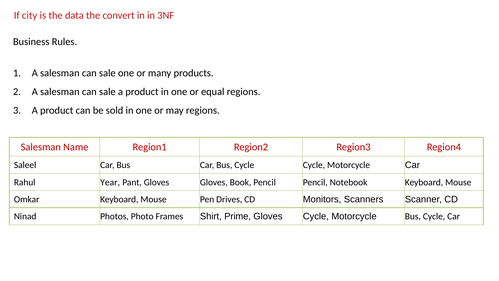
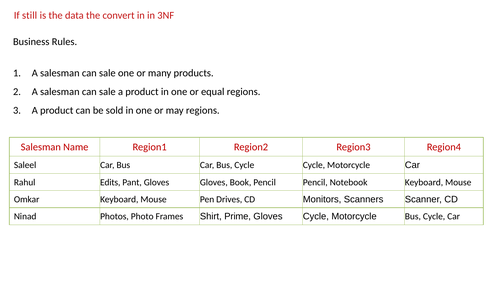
city: city -> still (30, 15)
Year: Year -> Edits (110, 182)
